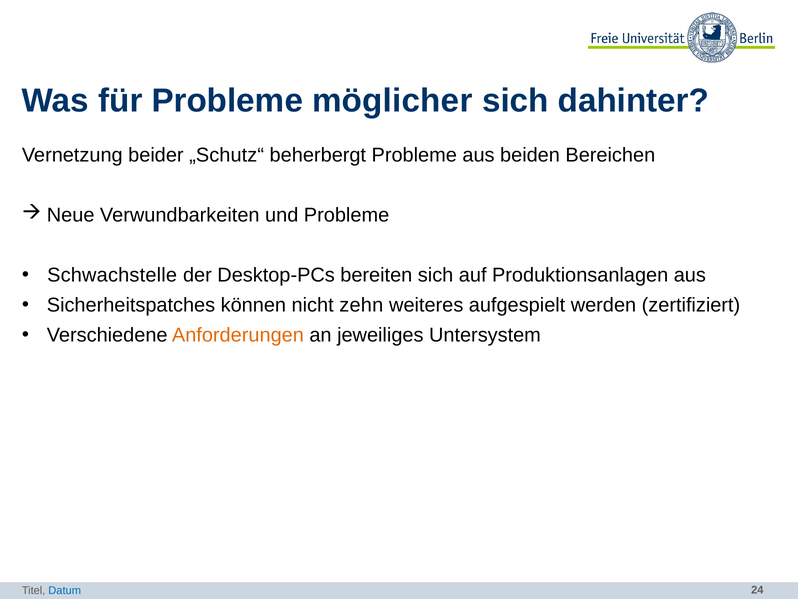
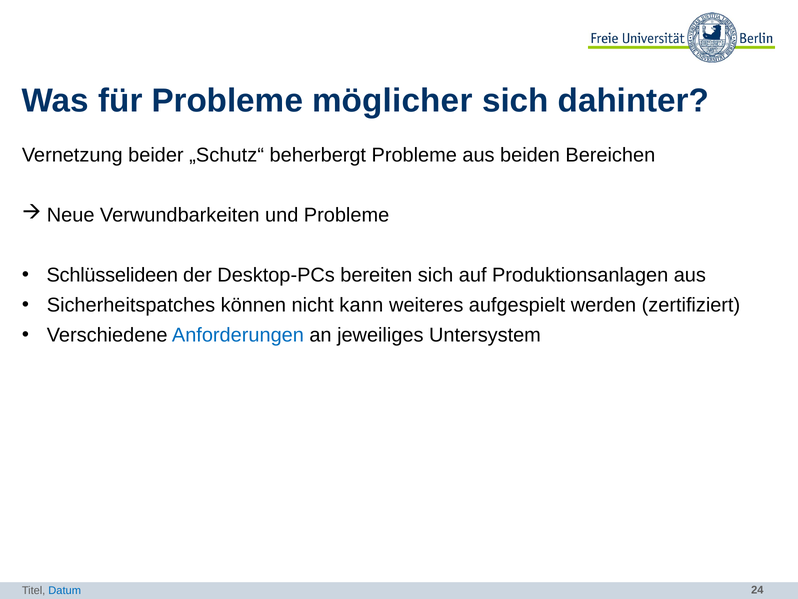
Schwachstelle: Schwachstelle -> Schlüsselideen (112, 275)
zehn: zehn -> kann (361, 305)
Anforderungen colour: orange -> blue (238, 335)
